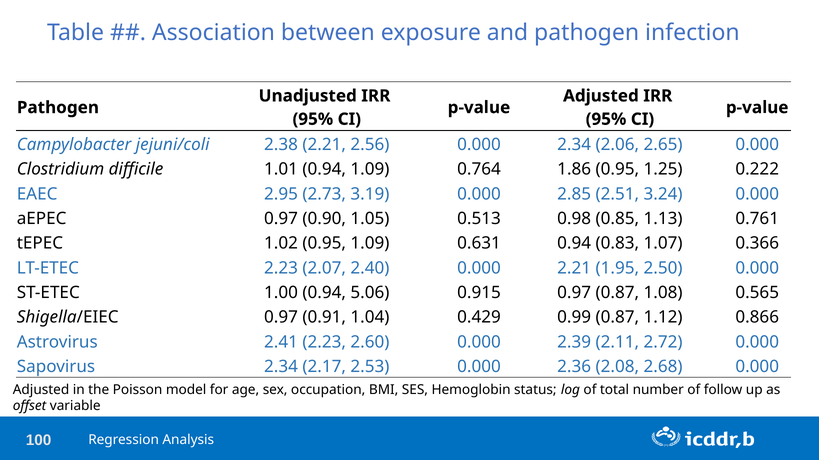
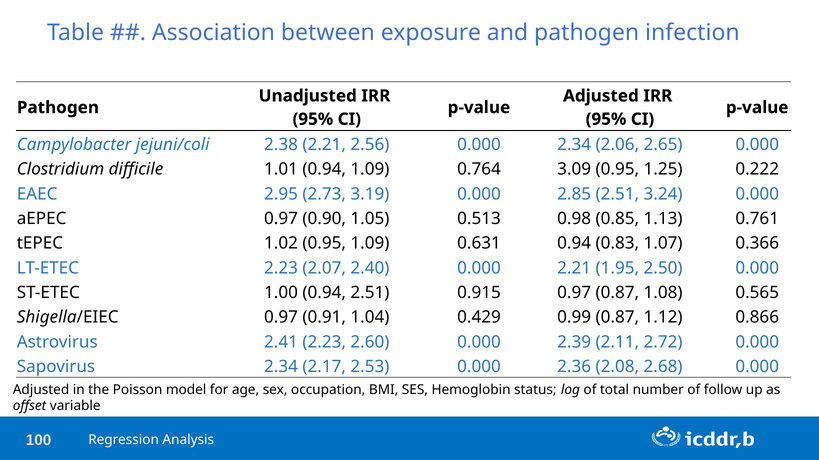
1.86: 1.86 -> 3.09 (574, 169)
0.94 5.06: 5.06 -> 2.51 (370, 293)
